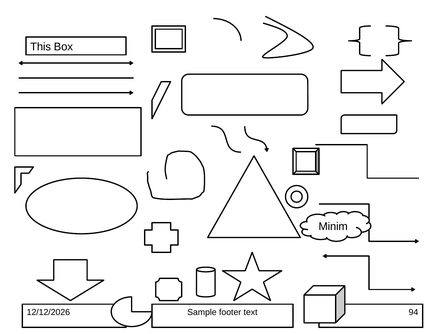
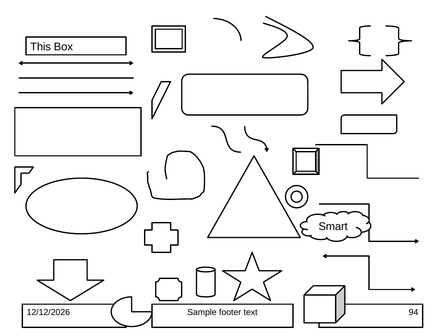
Minim: Minim -> Smart (333, 226)
